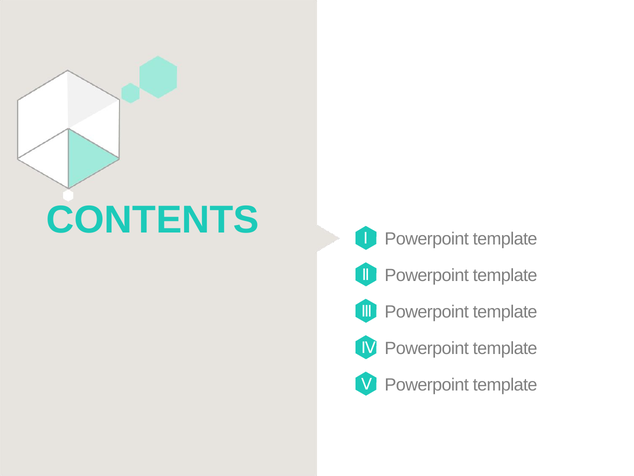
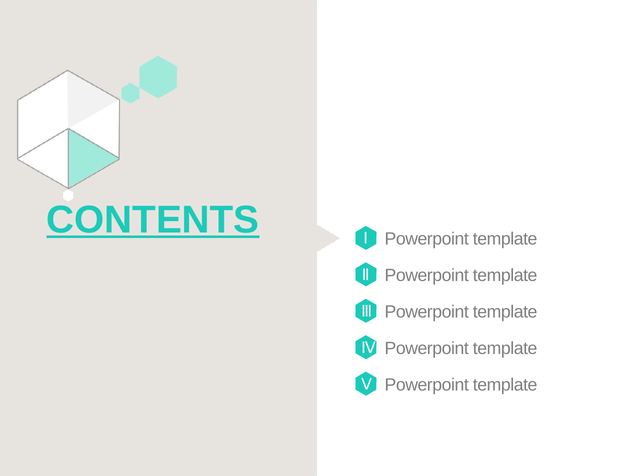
CONTENTS underline: none -> present (153, 220)
